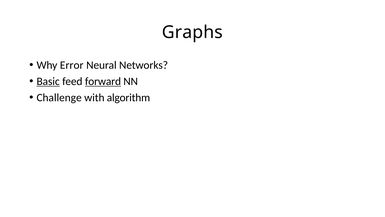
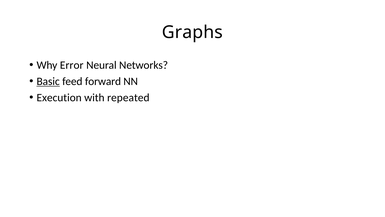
forward underline: present -> none (103, 81)
Challenge: Challenge -> Execution (59, 97)
algorithm: algorithm -> repeated (128, 97)
